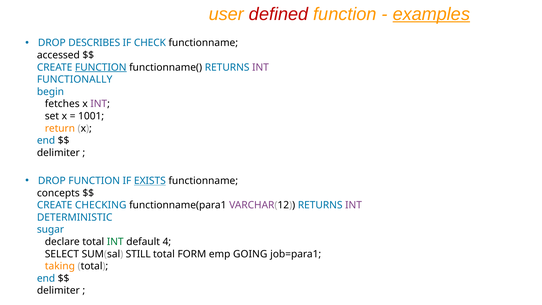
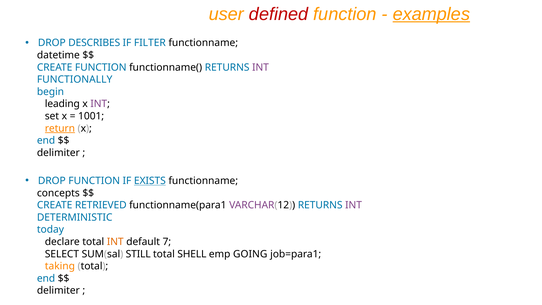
CHECK: CHECK -> FILTER (150, 43)
accessed: accessed -> datetime (58, 55)
FUNCTION underline: present -> none (101, 67)
fetches: fetches -> leading (62, 104)
return underline: none -> present (60, 128)
CHECKING: CHECKING -> RETRIEVED (101, 205)
sugar: sugar -> today (50, 230)
INT colour: green -> orange (115, 242)
4: 4 -> 7 (167, 242)
FORM: FORM -> SHELL (192, 254)
